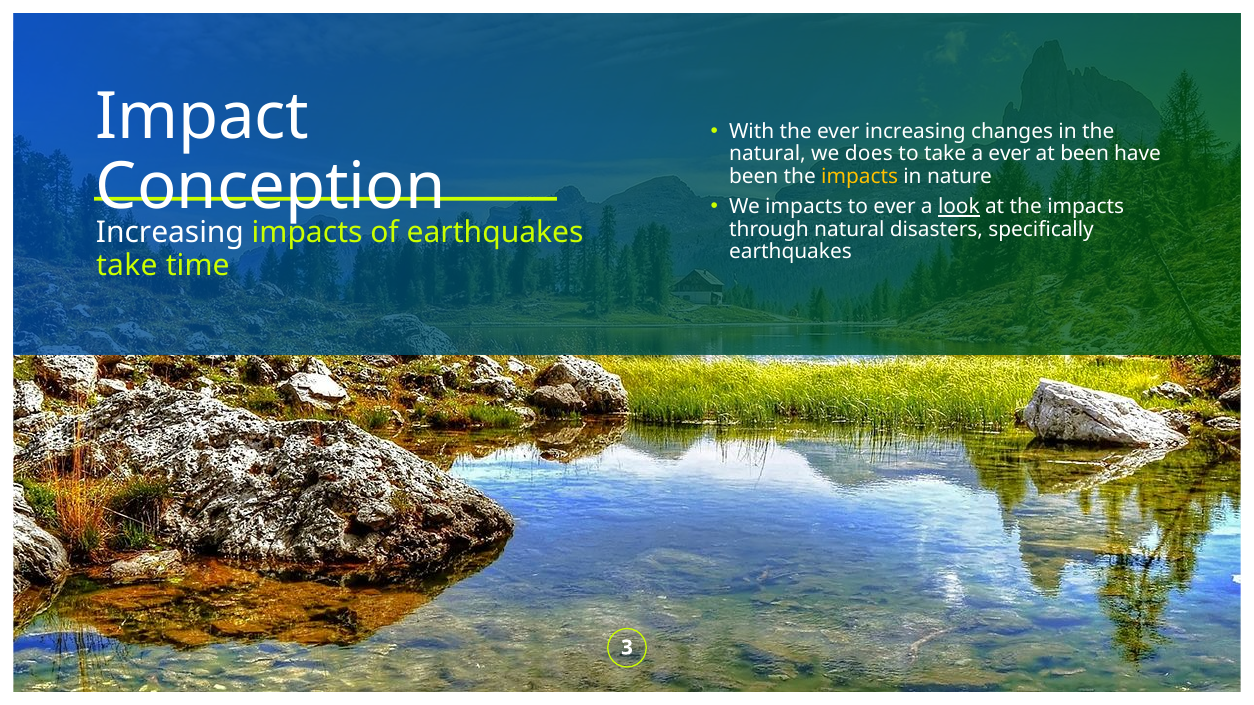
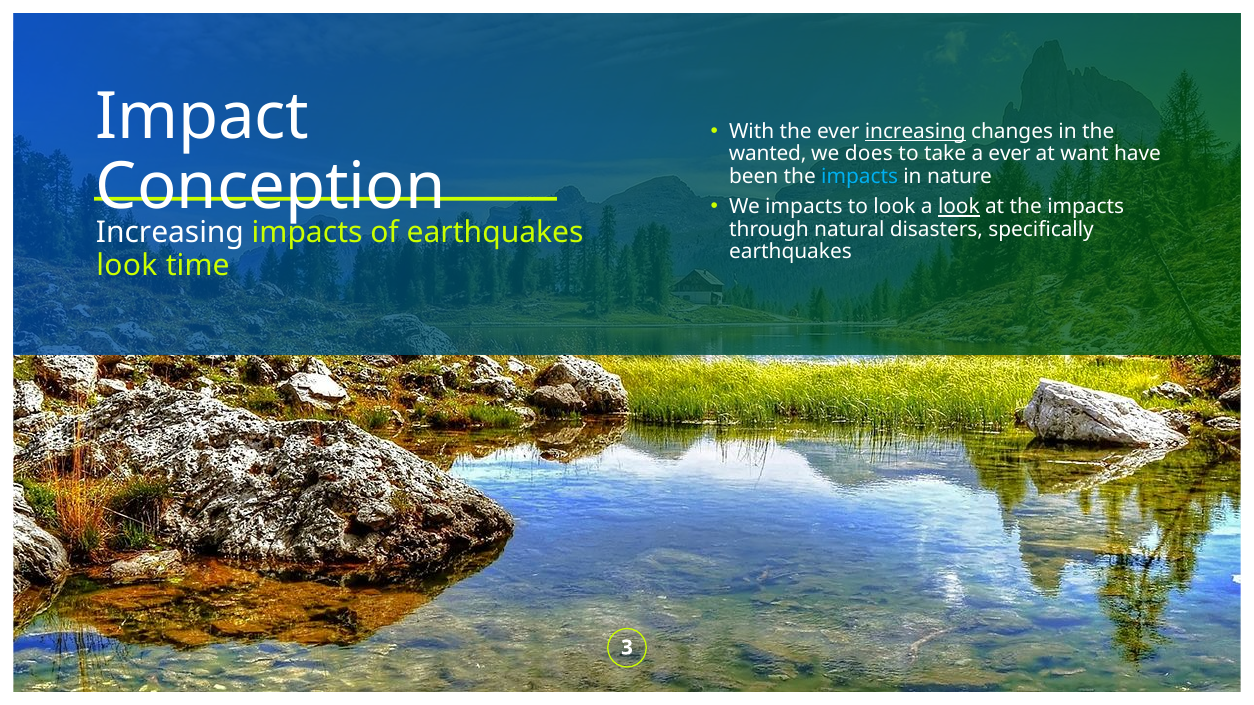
increasing underline: none -> present (915, 132)
natural: natural -> wanted (768, 154)
at been: been -> want (1085, 154)
impacts colour: yellow -> light blue (860, 177)
to ever: ever -> look (894, 207)
take: take -> look (127, 265)
